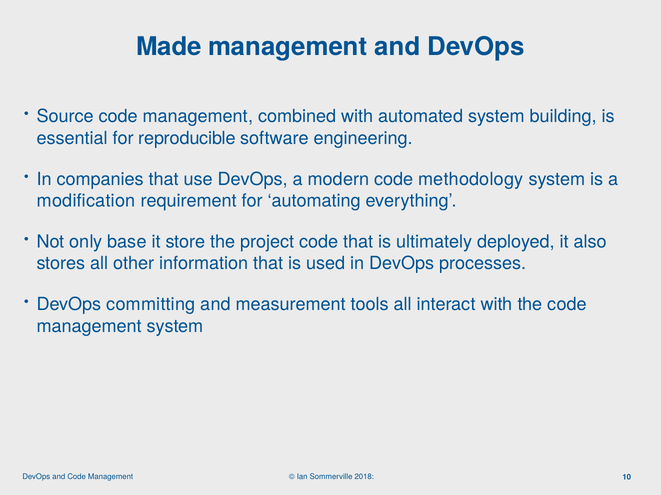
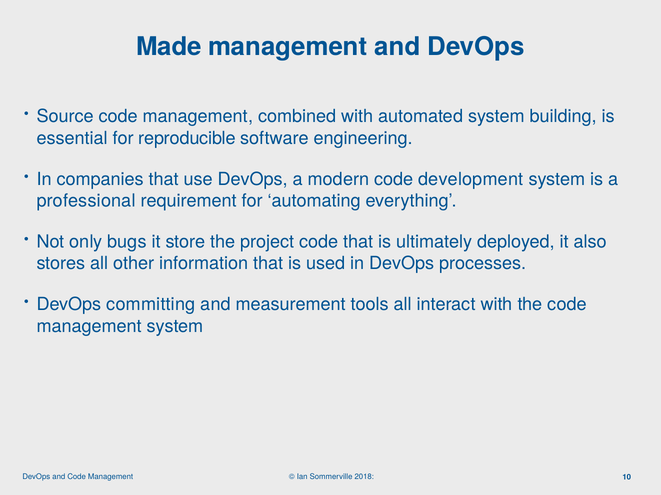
methodology: methodology -> development (471, 179)
modification: modification -> professional (86, 201)
base: base -> bugs (127, 242)
